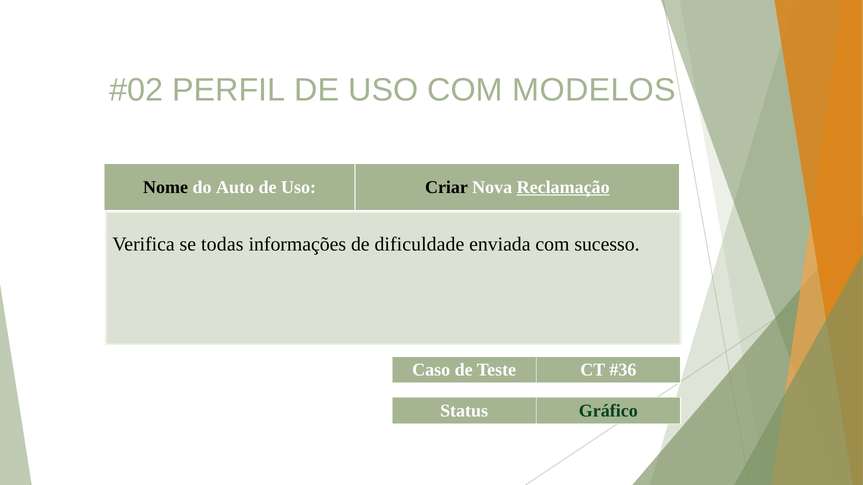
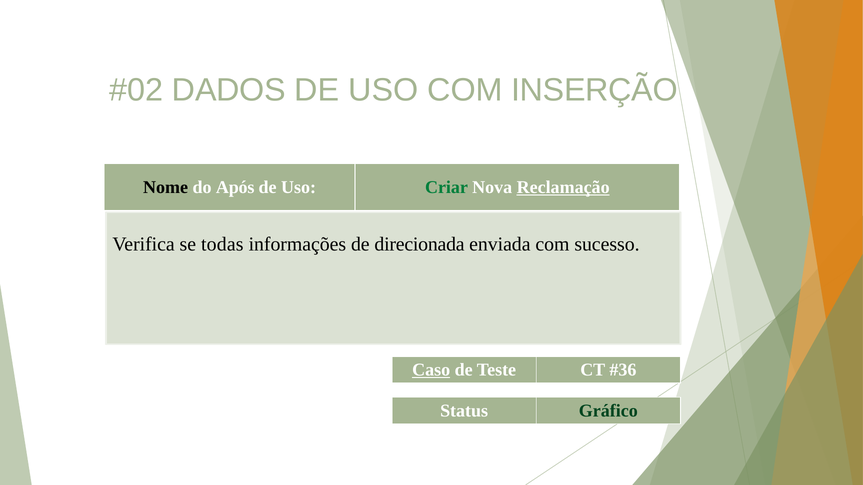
PERFIL: PERFIL -> DADOS (229, 90)
MODELOS: MODELOS -> INSERÇÃO (594, 90)
Auto: Auto -> Após (235, 187)
Criar colour: black -> green (446, 187)
dificuldade: dificuldade -> direcionada (420, 244)
Caso underline: none -> present (431, 370)
